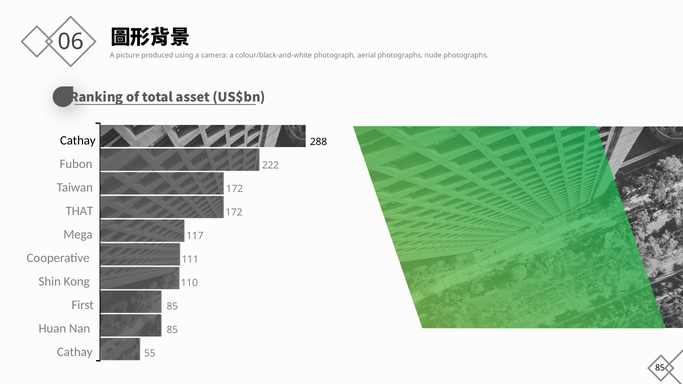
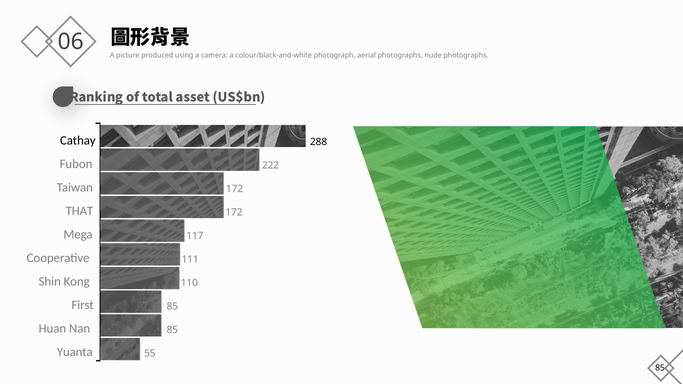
Cathay: Cathay -> Yuanta (75, 352)
